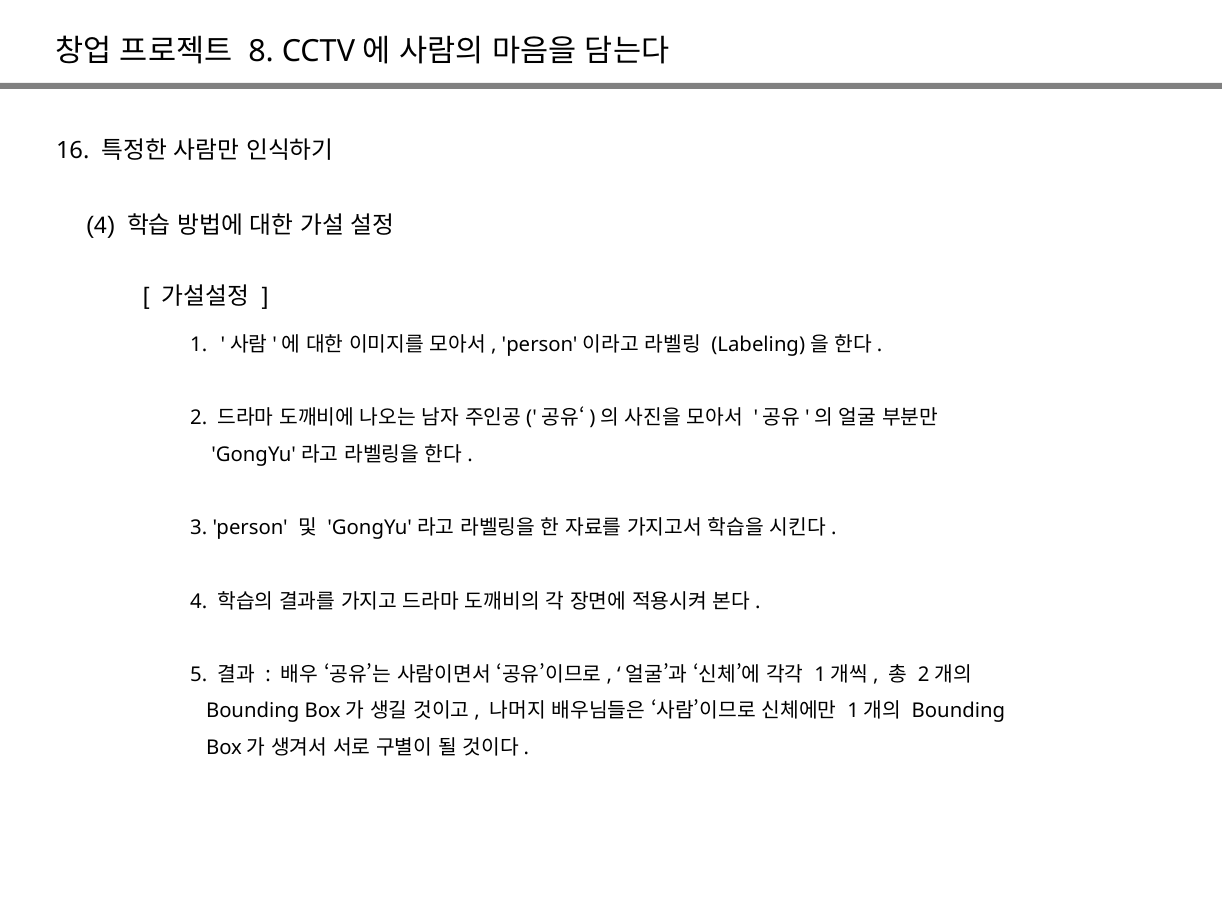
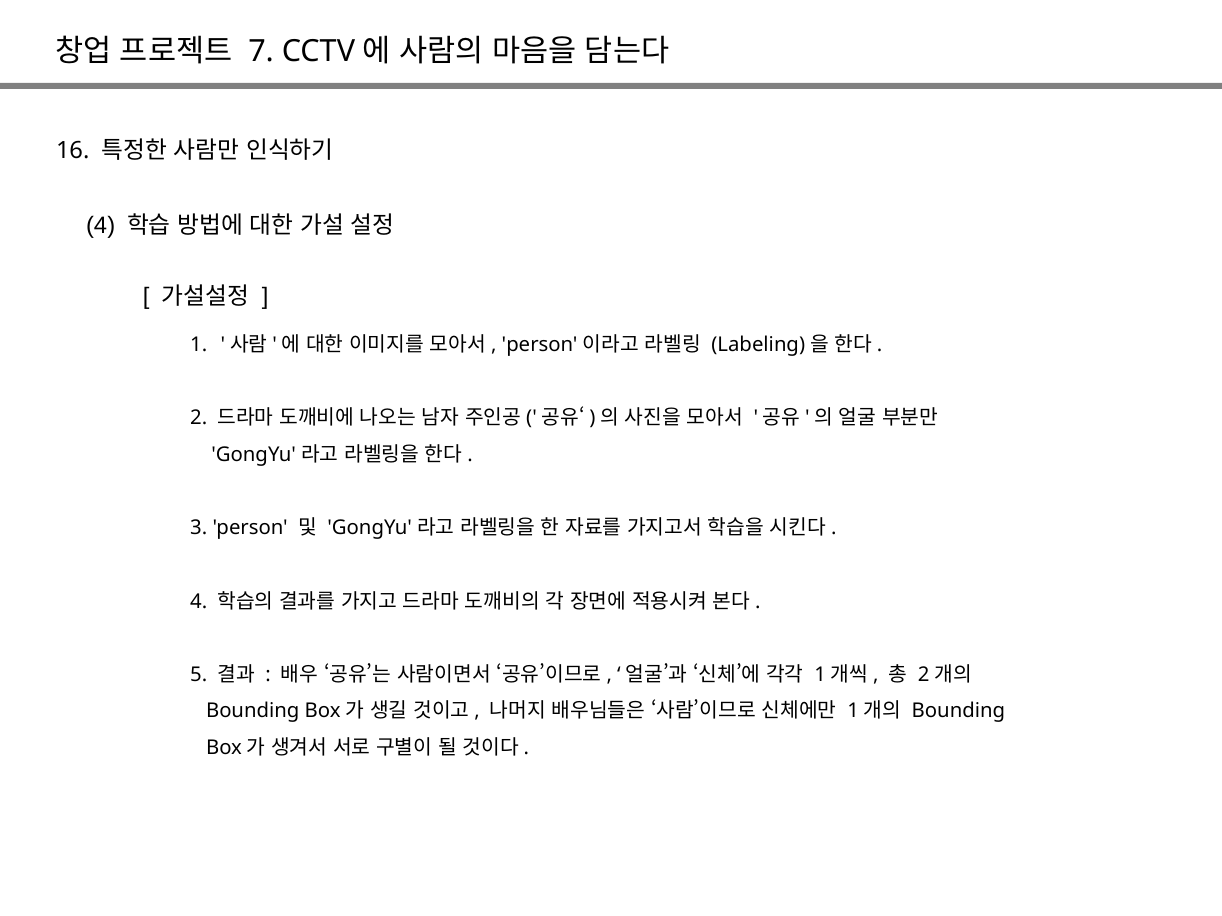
8: 8 -> 7 (261, 51)
